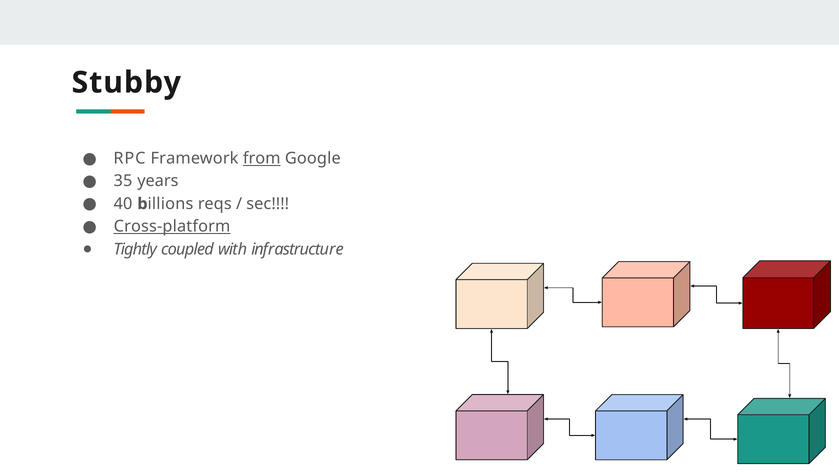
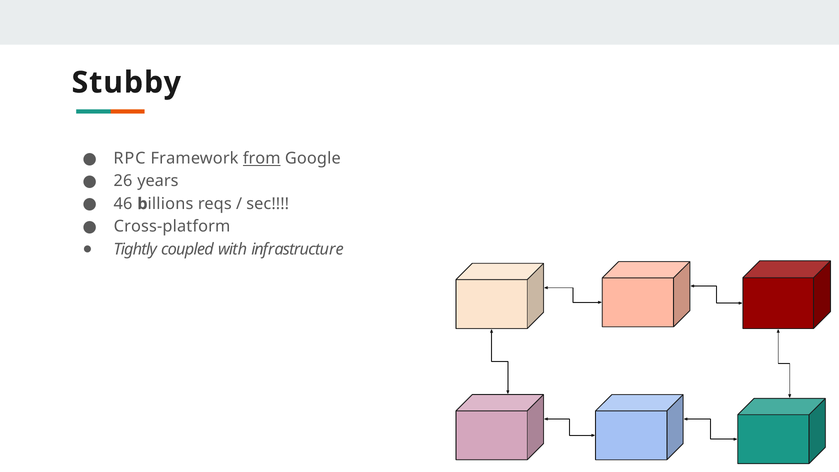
35: 35 -> 26 (123, 181)
40: 40 -> 46 (123, 204)
Cross-platform underline: present -> none (172, 227)
